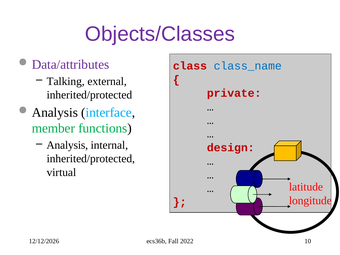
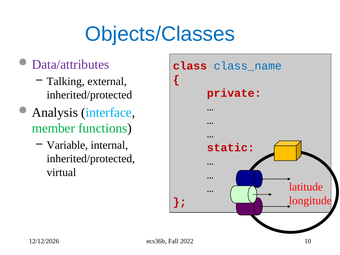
Objects/Classes colour: purple -> blue (160, 34)
Analysis: Analysis -> Variable (67, 145)
design: design -> static (231, 148)
